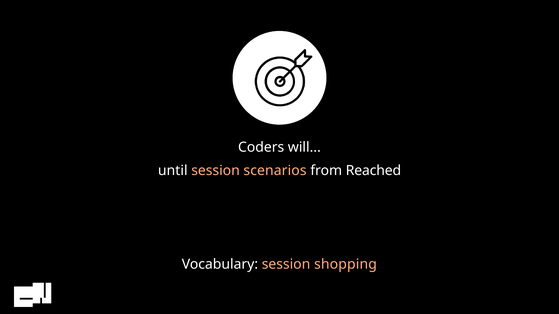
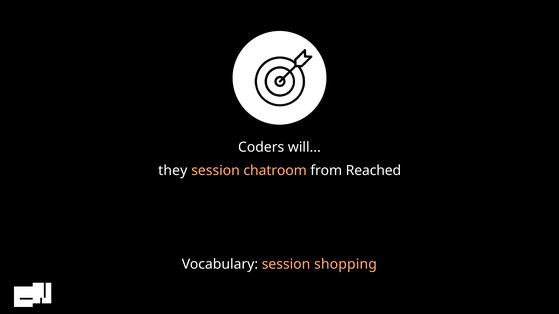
until: until -> they (173, 171)
scenarios: scenarios -> chatroom (275, 171)
